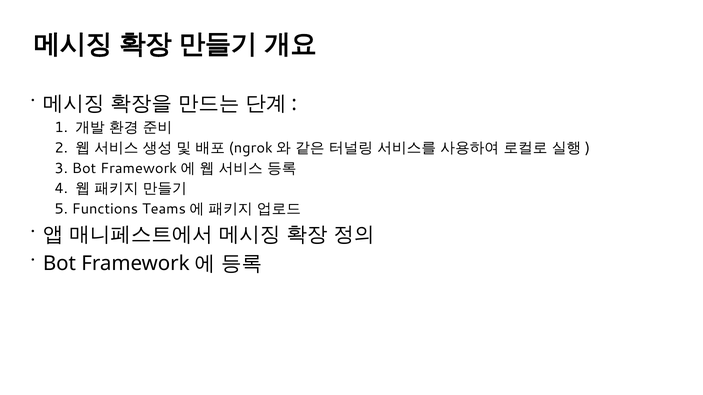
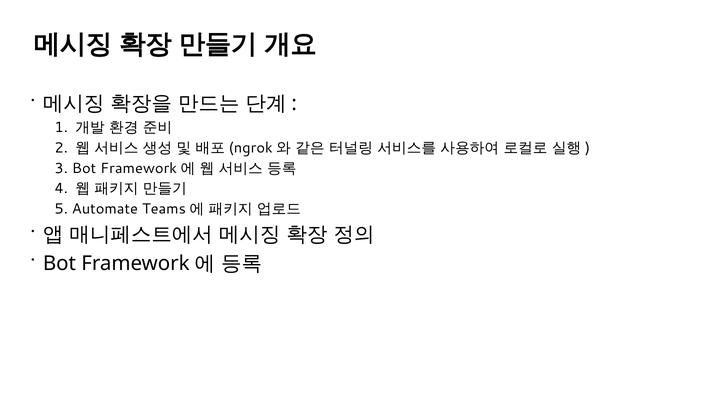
Functions: Functions -> Automate (105, 209)
